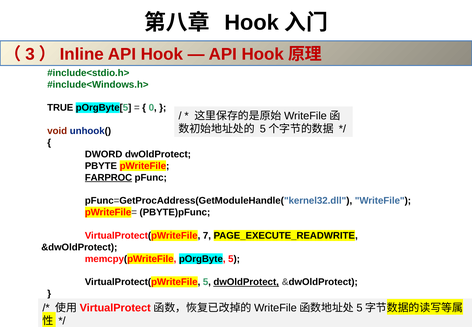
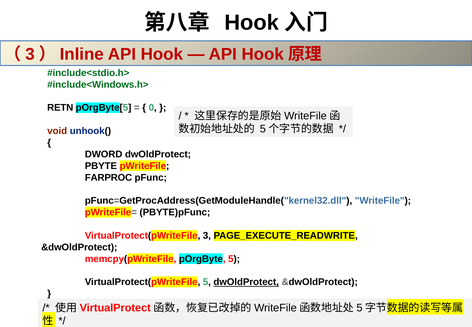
TRUE: TRUE -> RETN (60, 108)
FARPROC underline: present -> none (108, 177)
VirtualProtect(pWriteFile 7: 7 -> 3 (207, 235)
